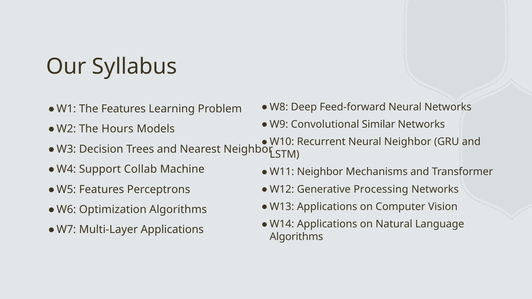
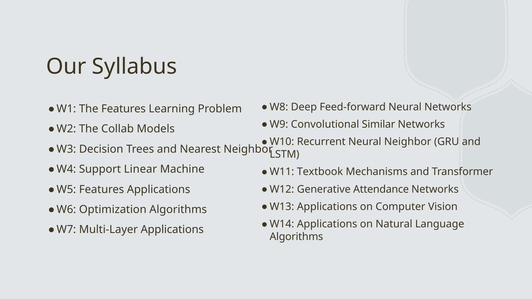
Hours: Hours -> Collab (118, 129)
Collab: Collab -> Linear (140, 169)
W11 Neighbor: Neighbor -> Textbook (320, 172)
Features Perceptrons: Perceptrons -> Applications (159, 190)
Processing: Processing -> Attendance (381, 189)
